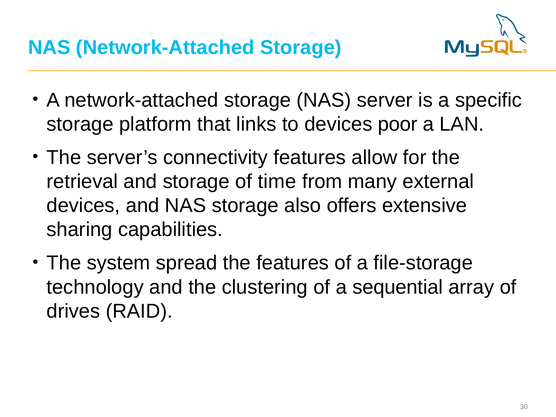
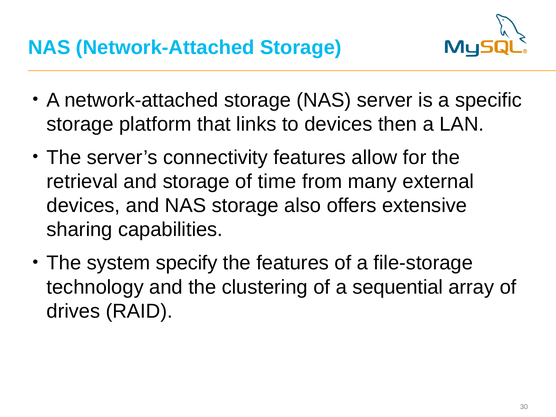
poor: poor -> then (398, 124)
spread: spread -> specify (187, 263)
